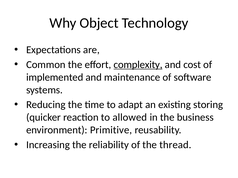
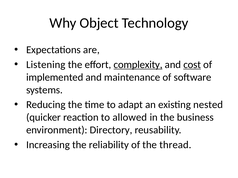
Common: Common -> Listening (46, 65)
cost underline: none -> present (192, 65)
storing: storing -> nested (208, 105)
Primitive: Primitive -> Directory (111, 130)
